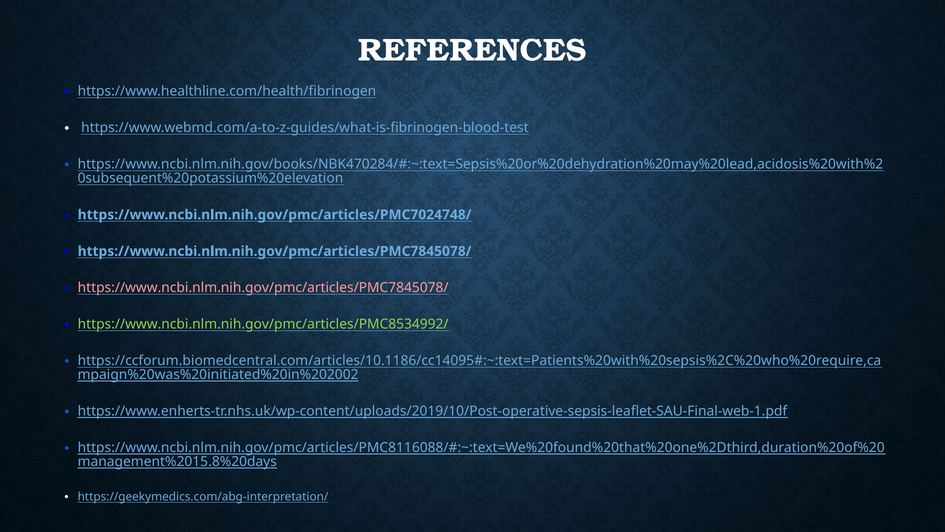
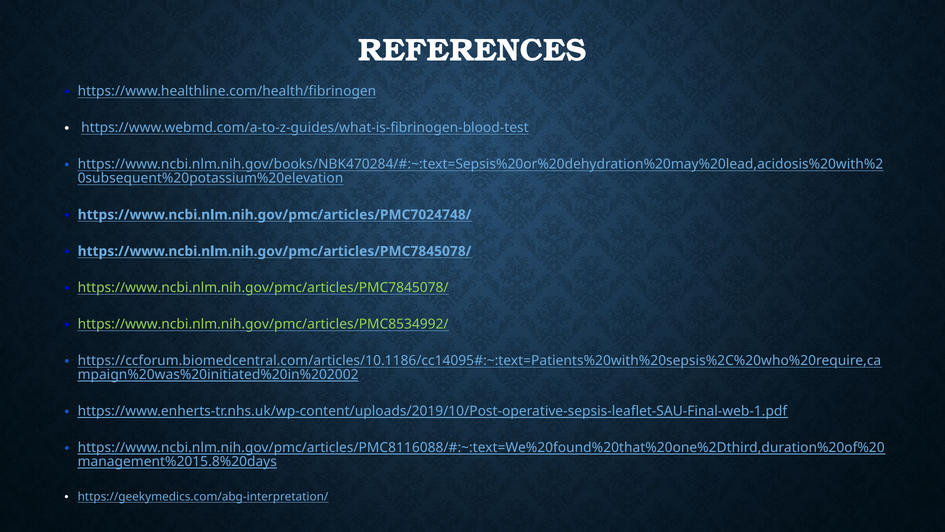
https://www.ncbi.nlm.nih.gov/pmc/articles/PMC7845078/ colour: pink -> light green (263, 288)
